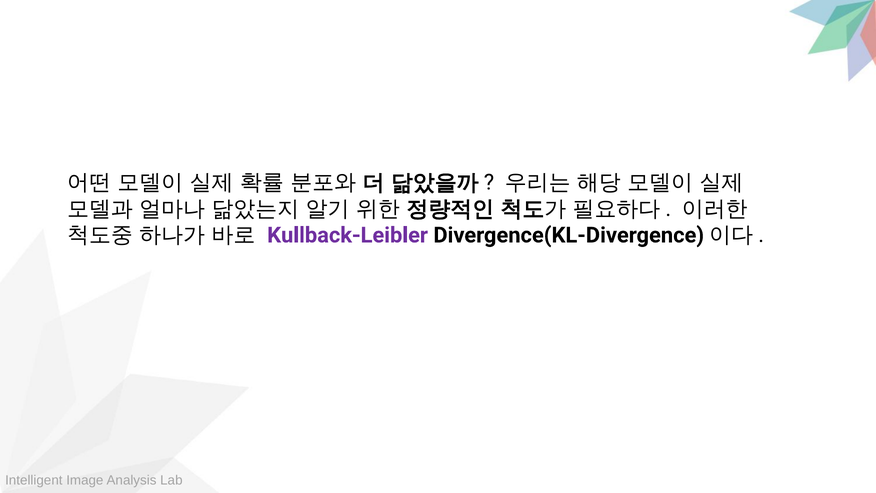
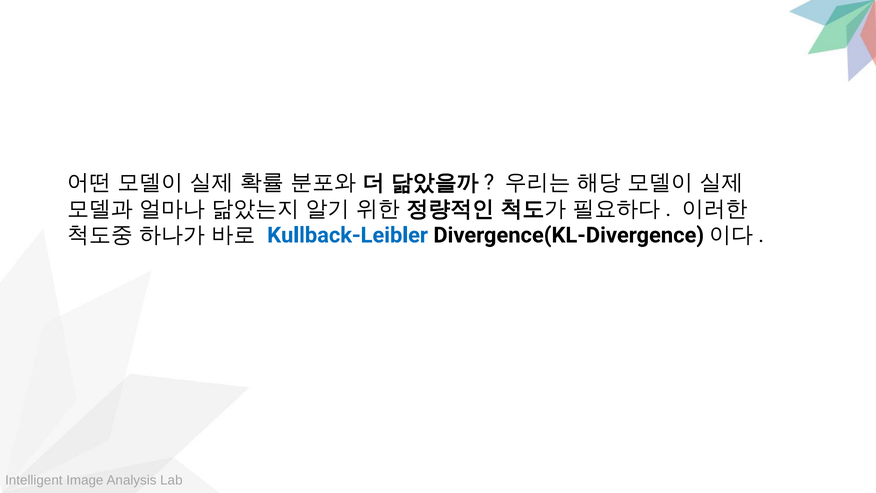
Kullback-Leibler colour: purple -> blue (348, 235)
